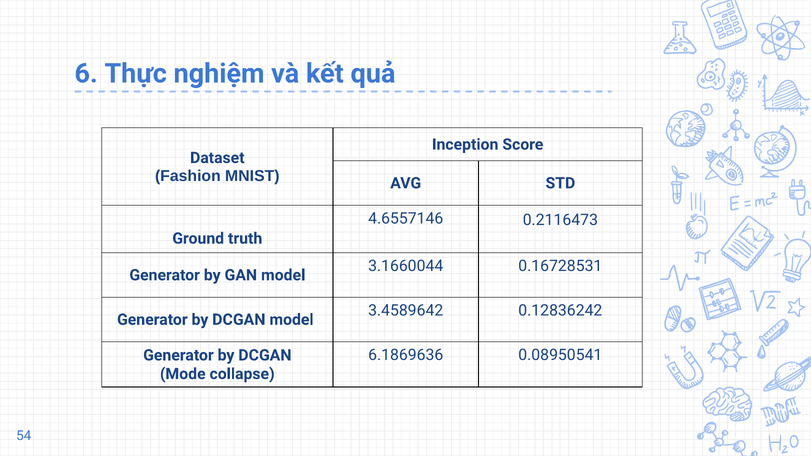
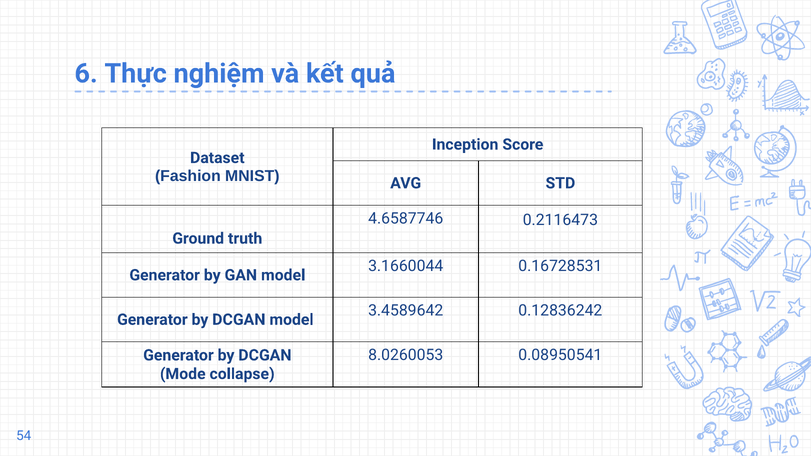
4.6557146: 4.6557146 -> 4.6587746 (406, 219)
6.1869636: 6.1869636 -> 8.0260053 (406, 355)
